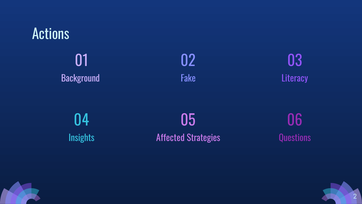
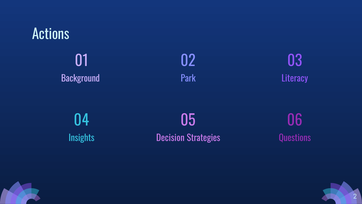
Fake: Fake -> Park (188, 78)
Affected: Affected -> Decision (170, 138)
